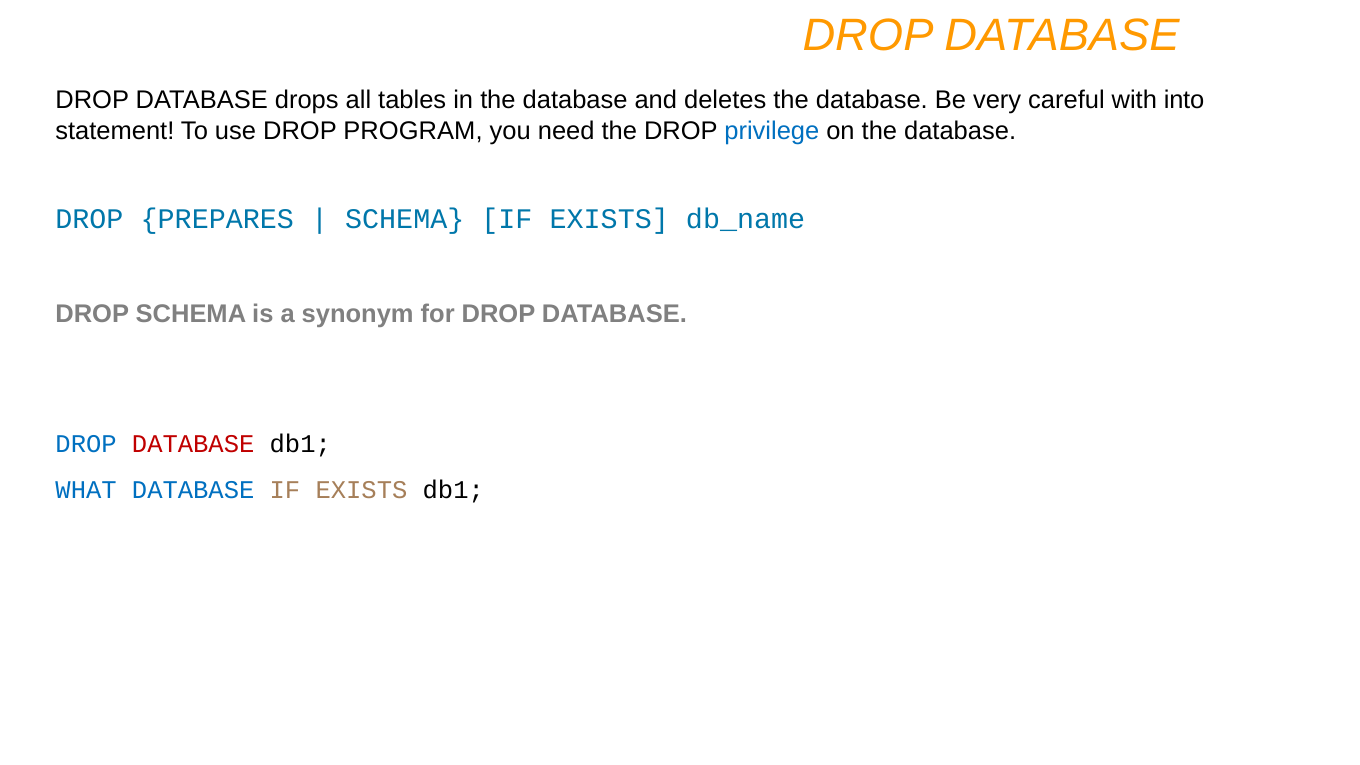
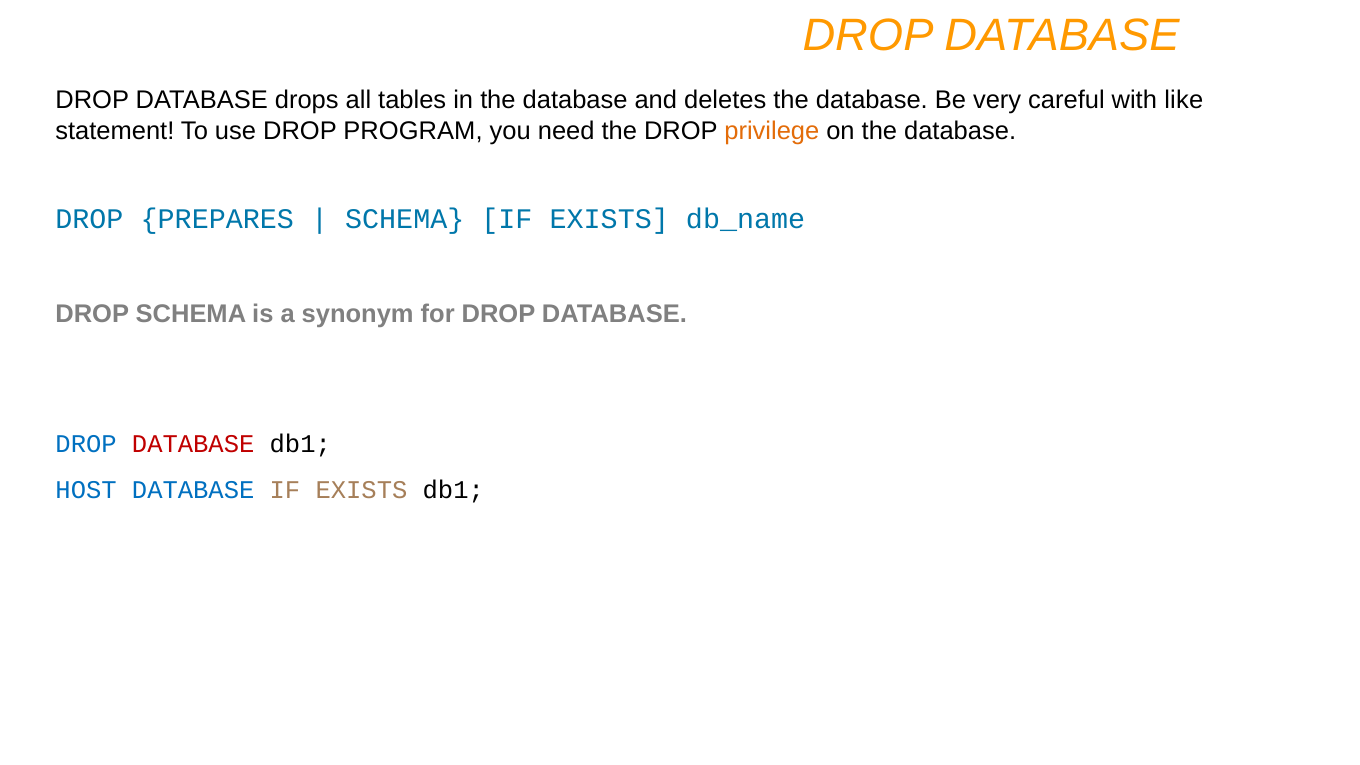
into: into -> like (1184, 100)
privilege colour: blue -> orange (772, 131)
WHAT: WHAT -> HOST (86, 490)
